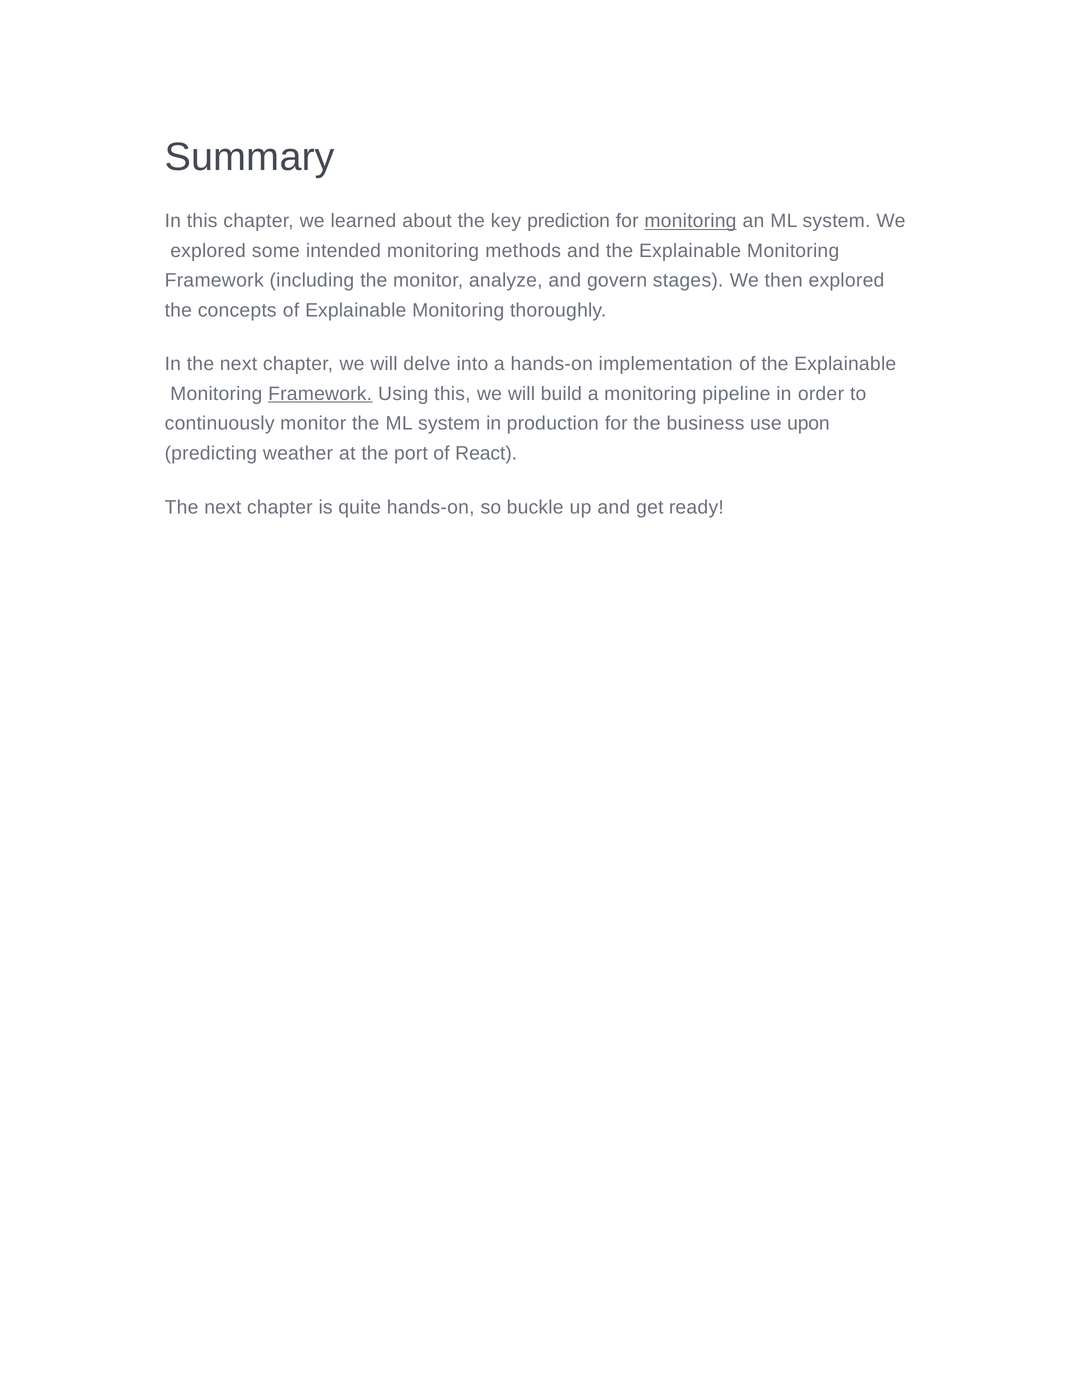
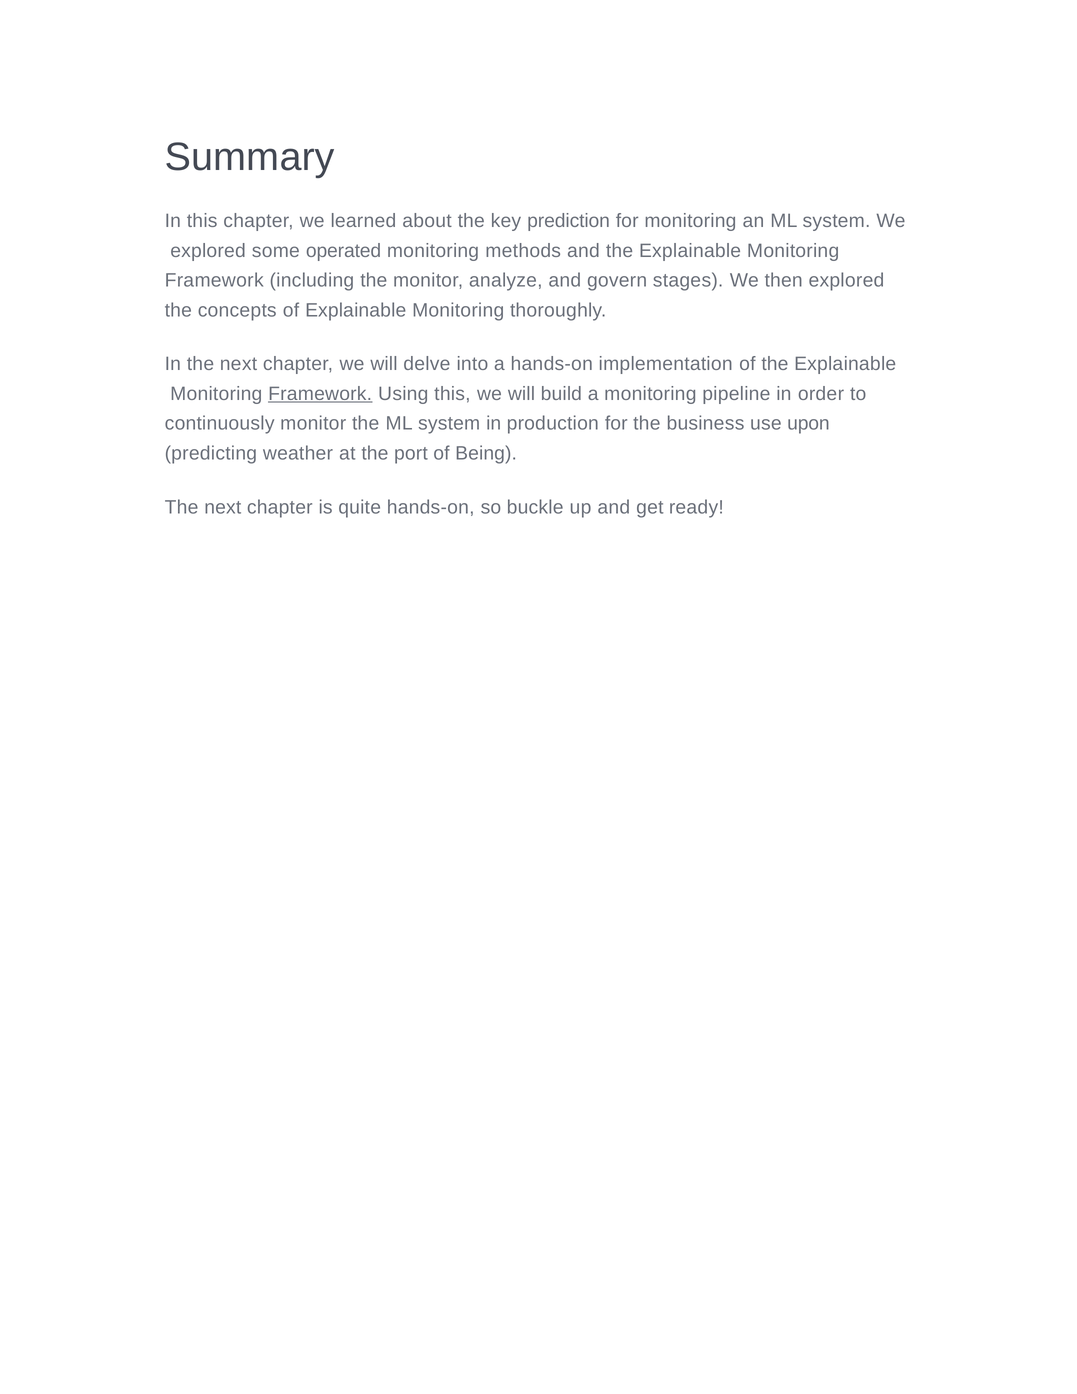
monitoring underline: present -> none (690, 221)
intended: intended -> operated (344, 251)
React: React -> Being (486, 453)
